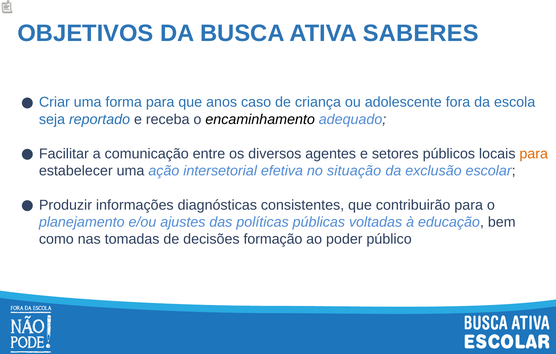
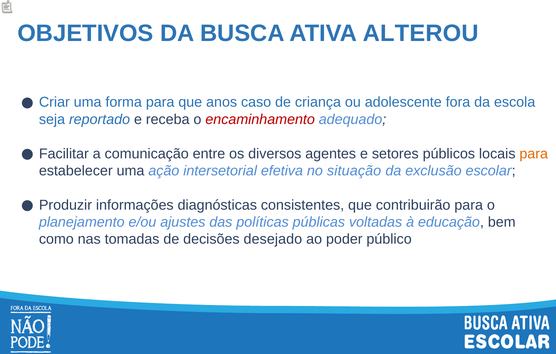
SABERES: SABERES -> ALTEROU (421, 33)
encaminhamento colour: black -> red (260, 119)
formação: formação -> desejado (273, 239)
